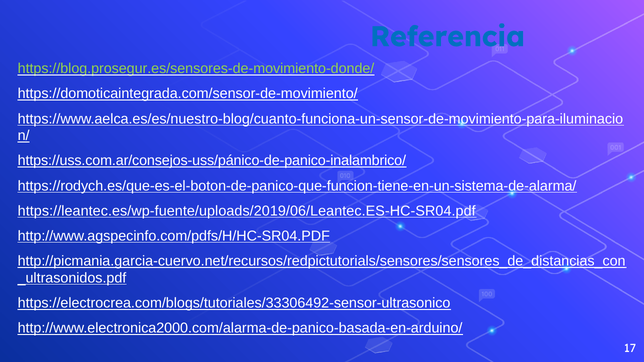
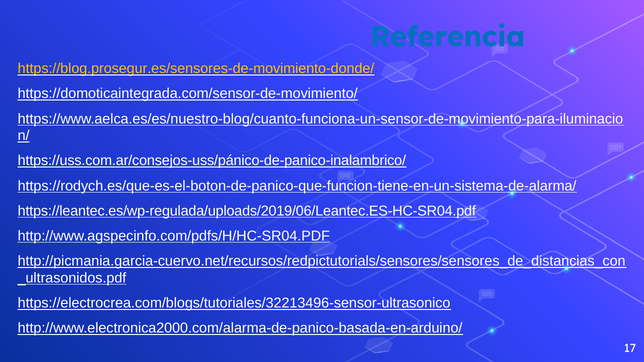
https://blog.prosegur.es/sensores-de-movimiento-donde/ colour: light green -> yellow (196, 69)
https://leantec.es/wp-fuente/uploads/2019/06/Leantec.ES-HC-SR04.pdf: https://leantec.es/wp-fuente/uploads/2019/06/Leantec.ES-HC-SR04.pdf -> https://leantec.es/wp-regulada/uploads/2019/06/Leantec.ES-HC-SR04.pdf (247, 211)
https://electrocrea.com/blogs/tutoriales/33306492-sensor-ultrasonico: https://electrocrea.com/blogs/tutoriales/33306492-sensor-ultrasonico -> https://electrocrea.com/blogs/tutoriales/32213496-sensor-ultrasonico (234, 303)
